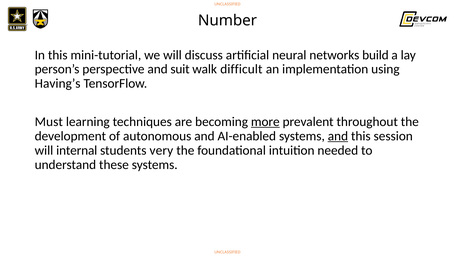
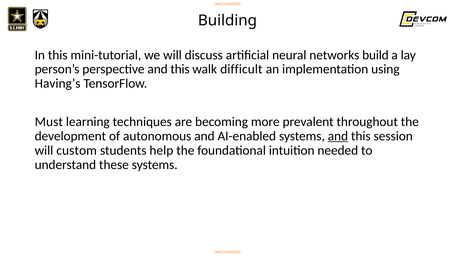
Number: Number -> Building (227, 21)
perspective and suit: suit -> this (180, 69)
more underline: present -> none (265, 122)
internal: internal -> custom (77, 150)
very: very -> help (161, 150)
